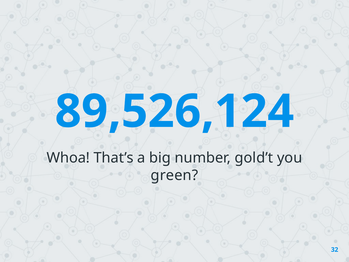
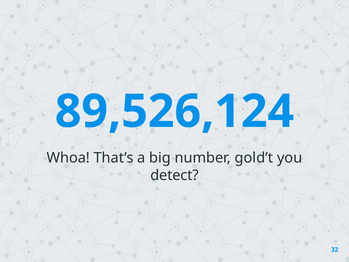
green: green -> detect (175, 175)
